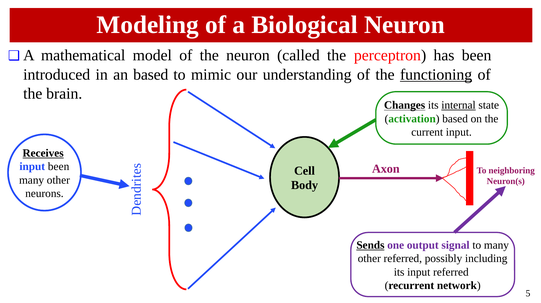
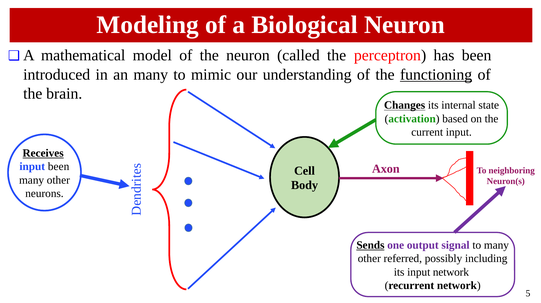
an based: based -> many (151, 75)
internal underline: present -> none (459, 105)
input referred: referred -> network (451, 272)
